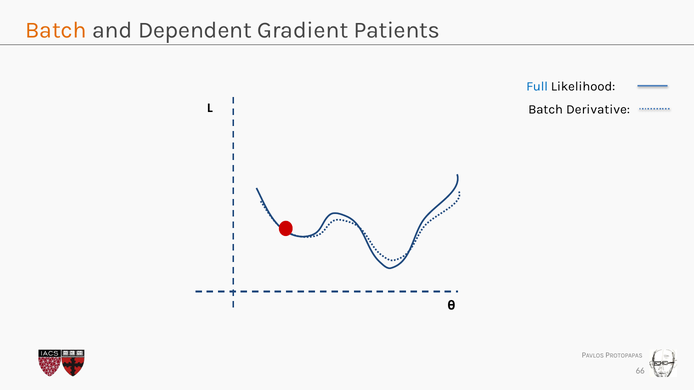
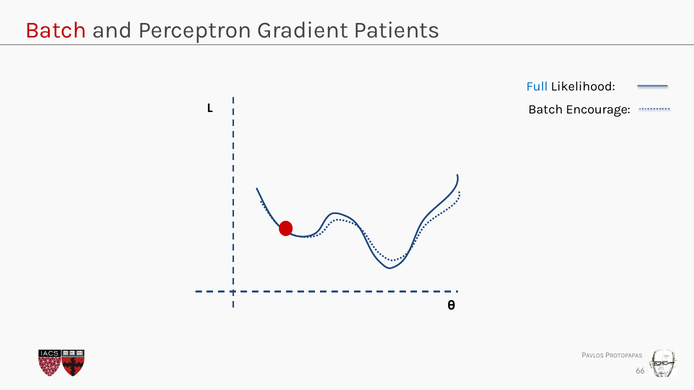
Batch colour: orange -> red (56, 30)
Dependent: Dependent -> Perceptron (195, 30)
Derivative: Derivative -> Encourage (598, 110)
